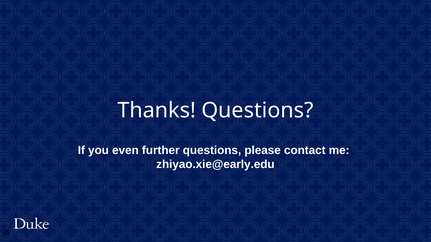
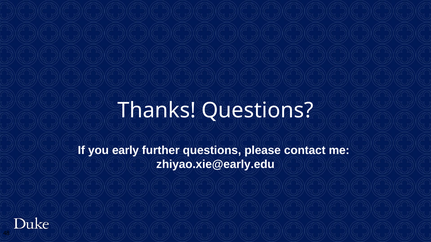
even: even -> early (125, 151)
